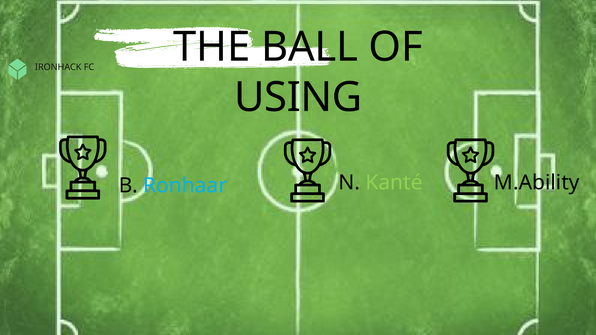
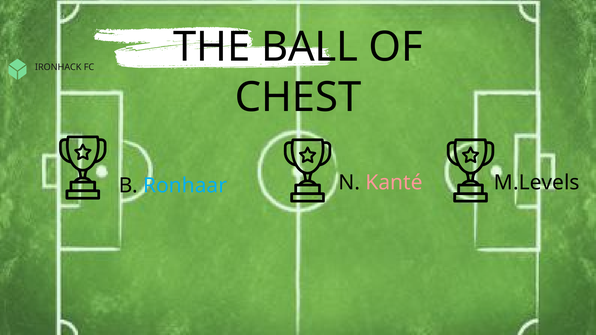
USING: USING -> CHEST (298, 97)
M.Ability: M.Ability -> M.Levels (537, 183)
Kanté colour: light green -> pink (394, 183)
